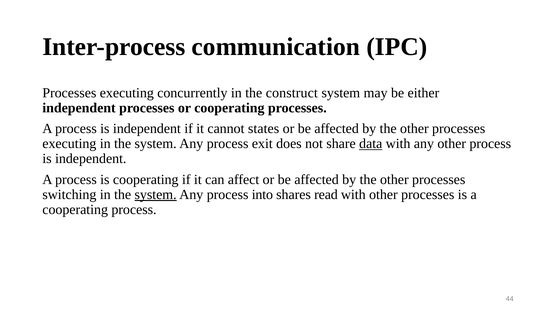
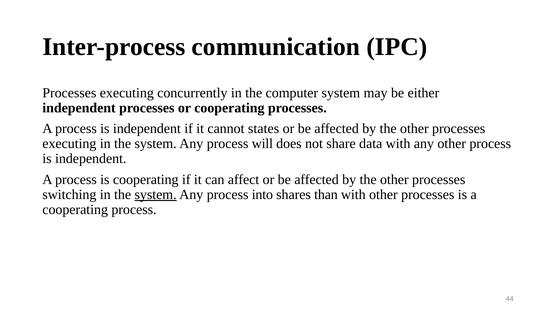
construct: construct -> computer (292, 93)
exit: exit -> will (262, 144)
data underline: present -> none (371, 144)
read: read -> than (326, 194)
